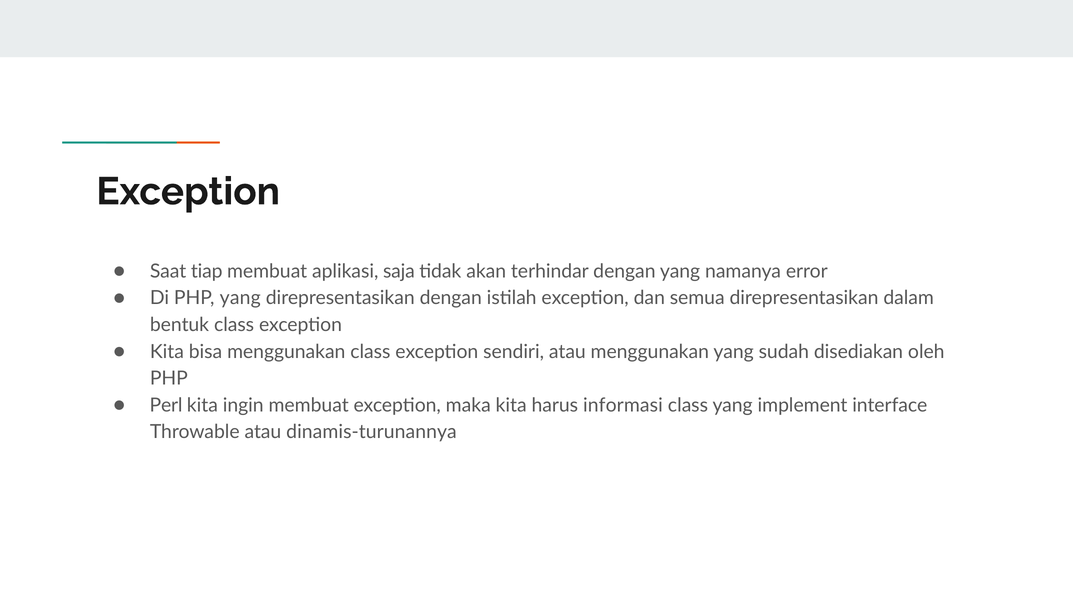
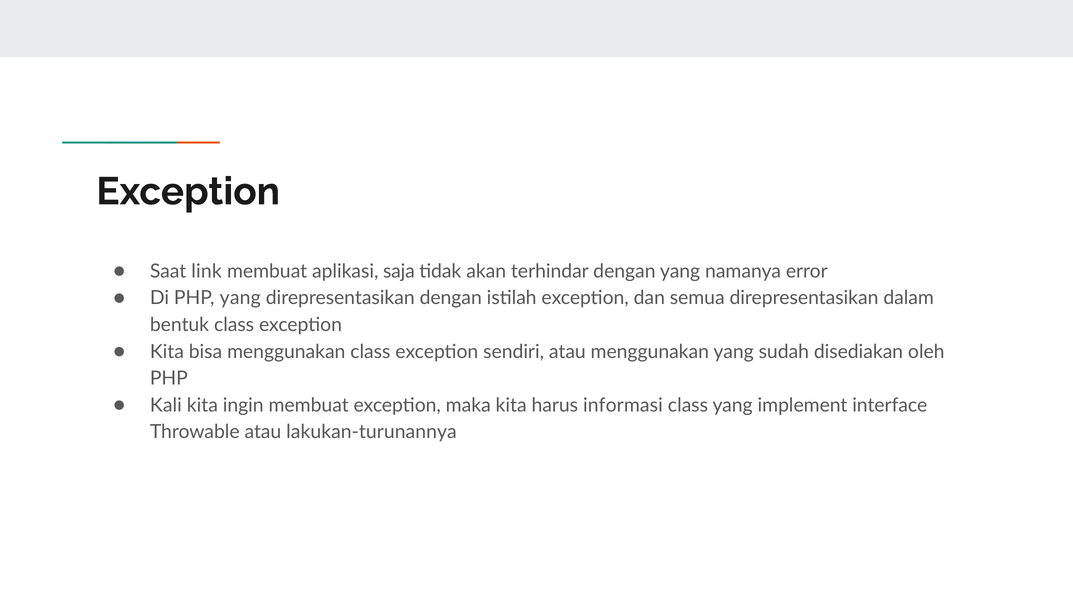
tiap: tiap -> link (207, 271)
Perl: Perl -> Kali (166, 405)
dinamis-turunannya: dinamis-turunannya -> lakukan-turunannya (371, 432)
